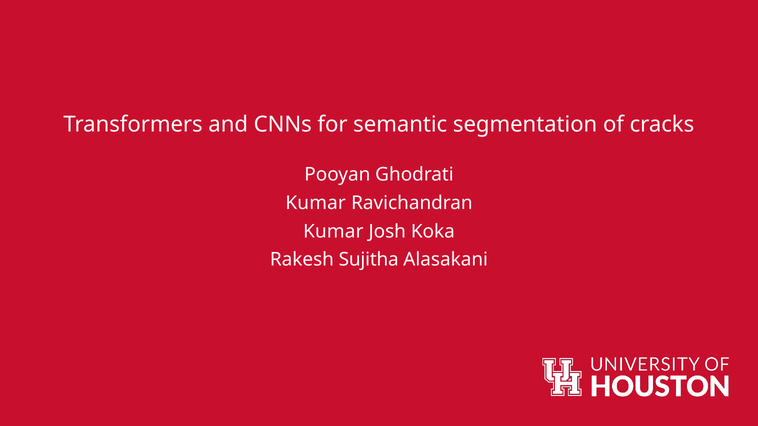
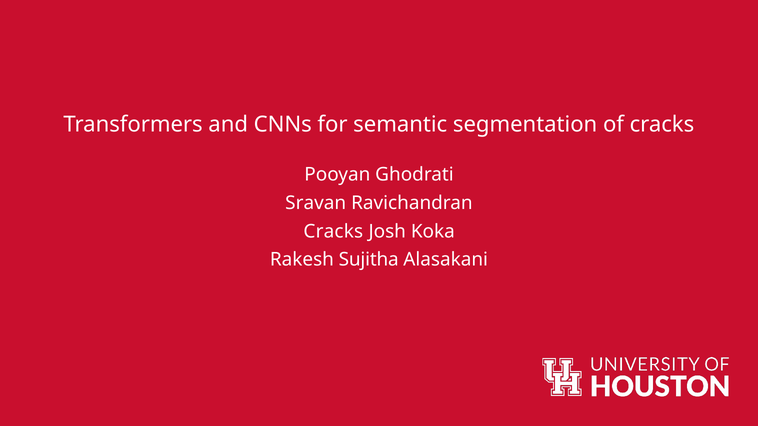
Kumar: Kumar -> Sravan (316, 203)
Kumar: Kumar -> Cracks (333, 232)
